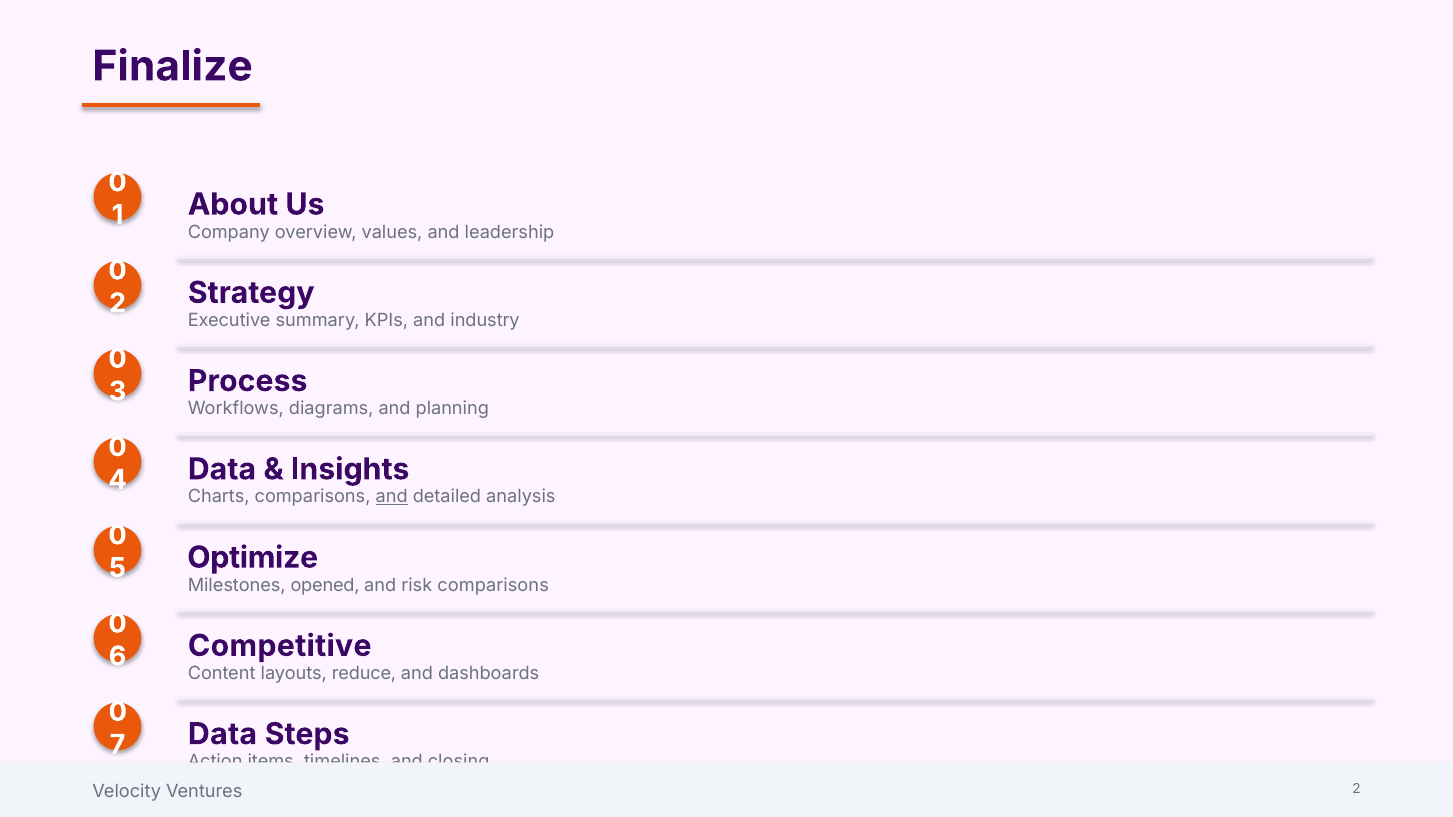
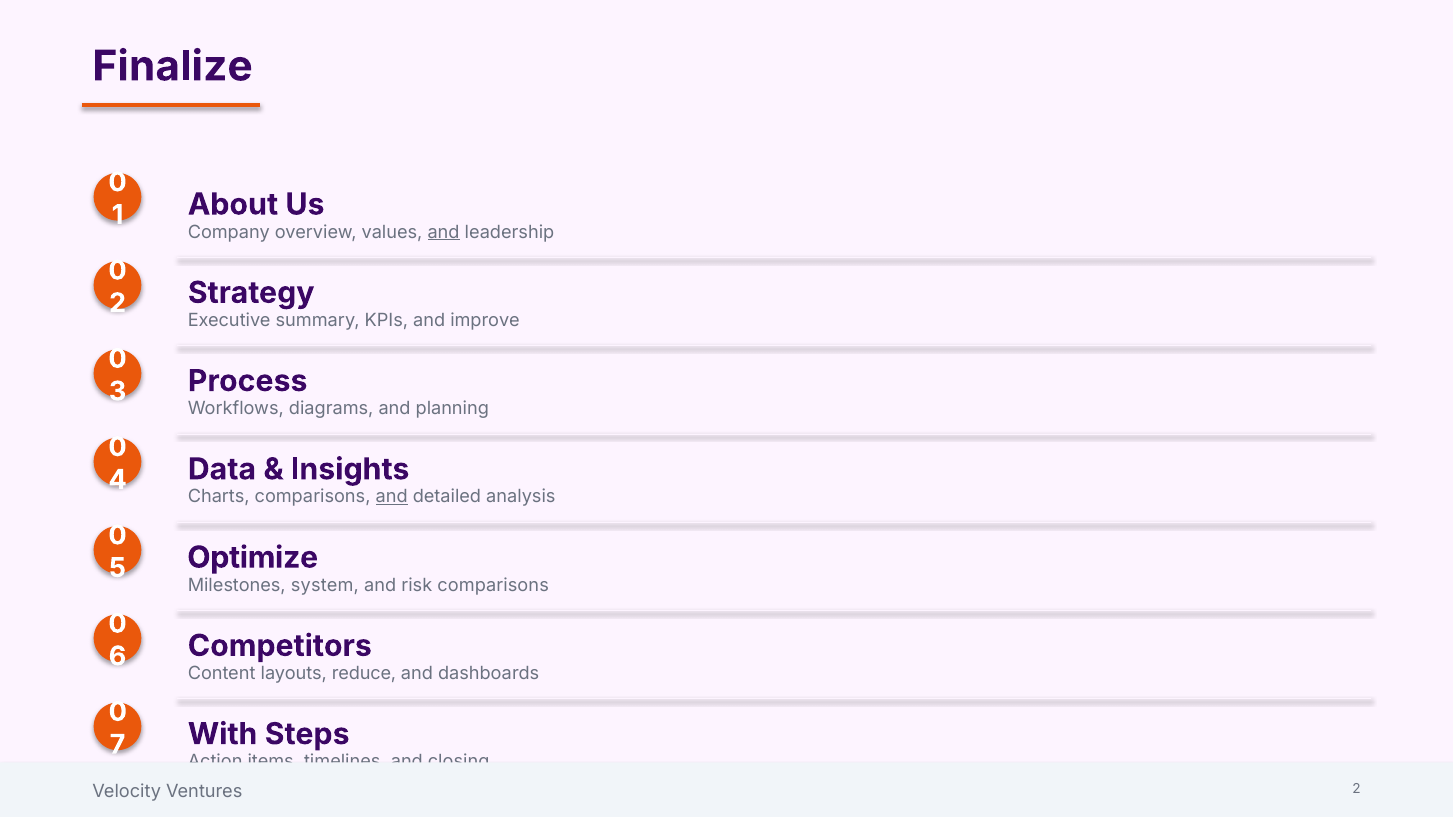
and underline: none -> present (444, 232)
industry: industry -> improve (485, 321)
opened: opened -> system (325, 585)
Competitive: Competitive -> Competitors (280, 646)
Data: Data -> With (223, 734)
